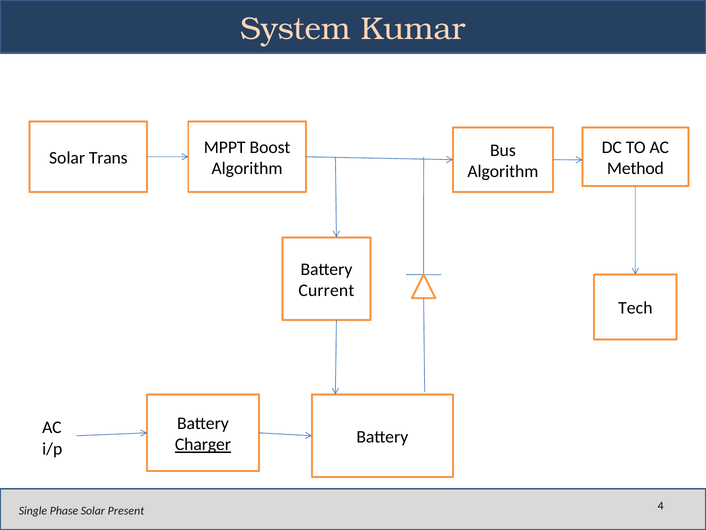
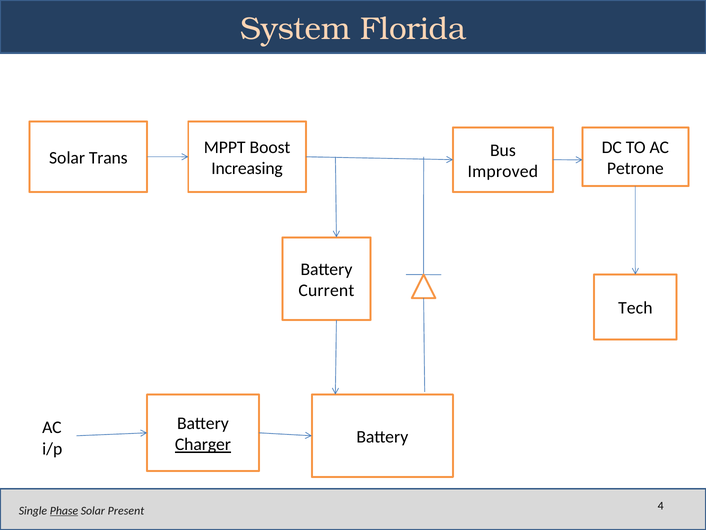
Kumar: Kumar -> Florida (413, 29)
Algorithm: Algorithm -> Increasing (247, 168)
Method: Method -> Petrone (635, 168)
Algorithm: Algorithm -> Improved (503, 171)
Phase underline: none -> present (64, 510)
